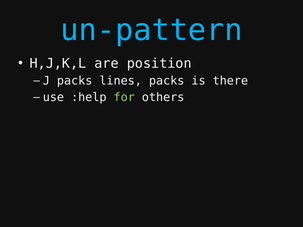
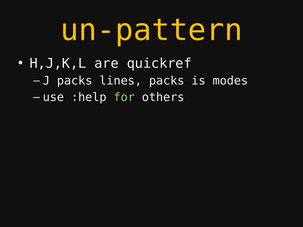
un-pattern colour: light blue -> yellow (152, 30)
position: position -> quickref (159, 64)
there: there -> modes (230, 81)
